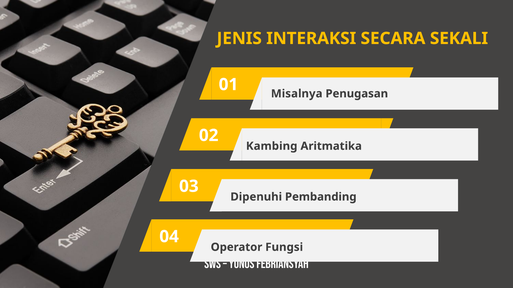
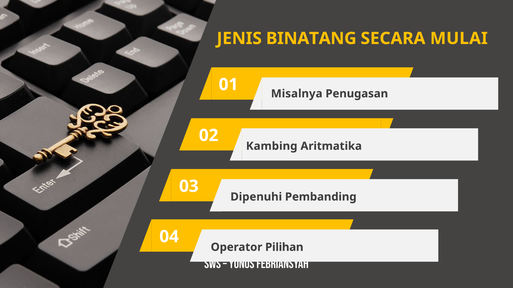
INTERAKSI: INTERAKSI -> BINATANG (311, 39)
SEKALI: SEKALI -> MULAI (459, 39)
Fungsi: Fungsi -> Pilihan (284, 248)
